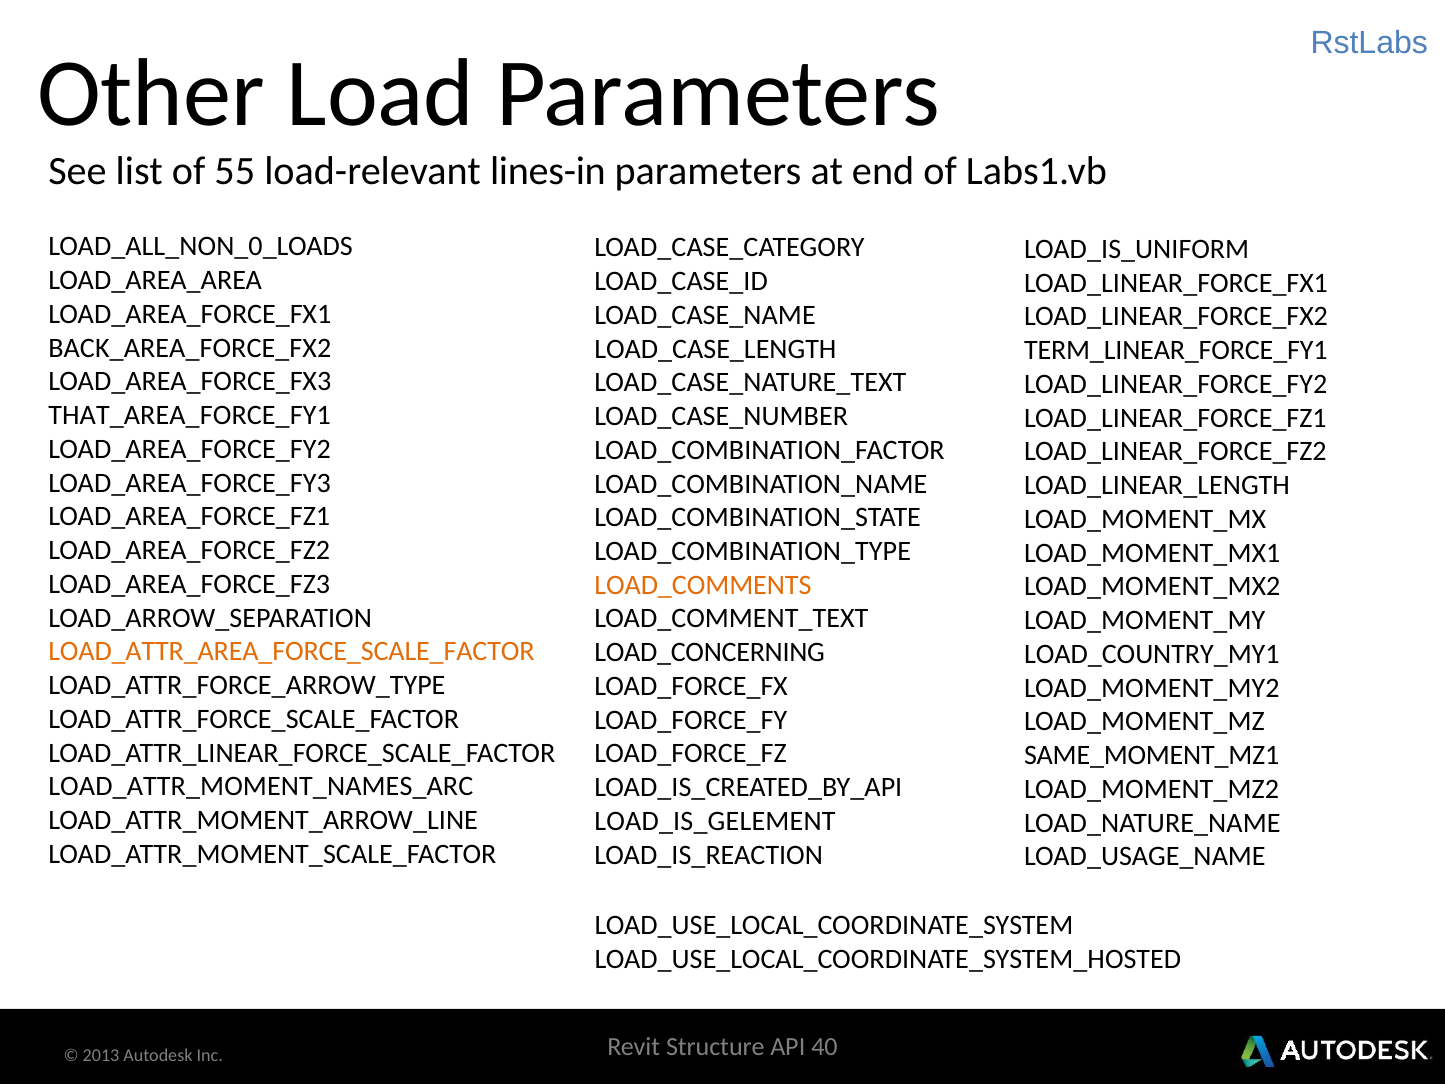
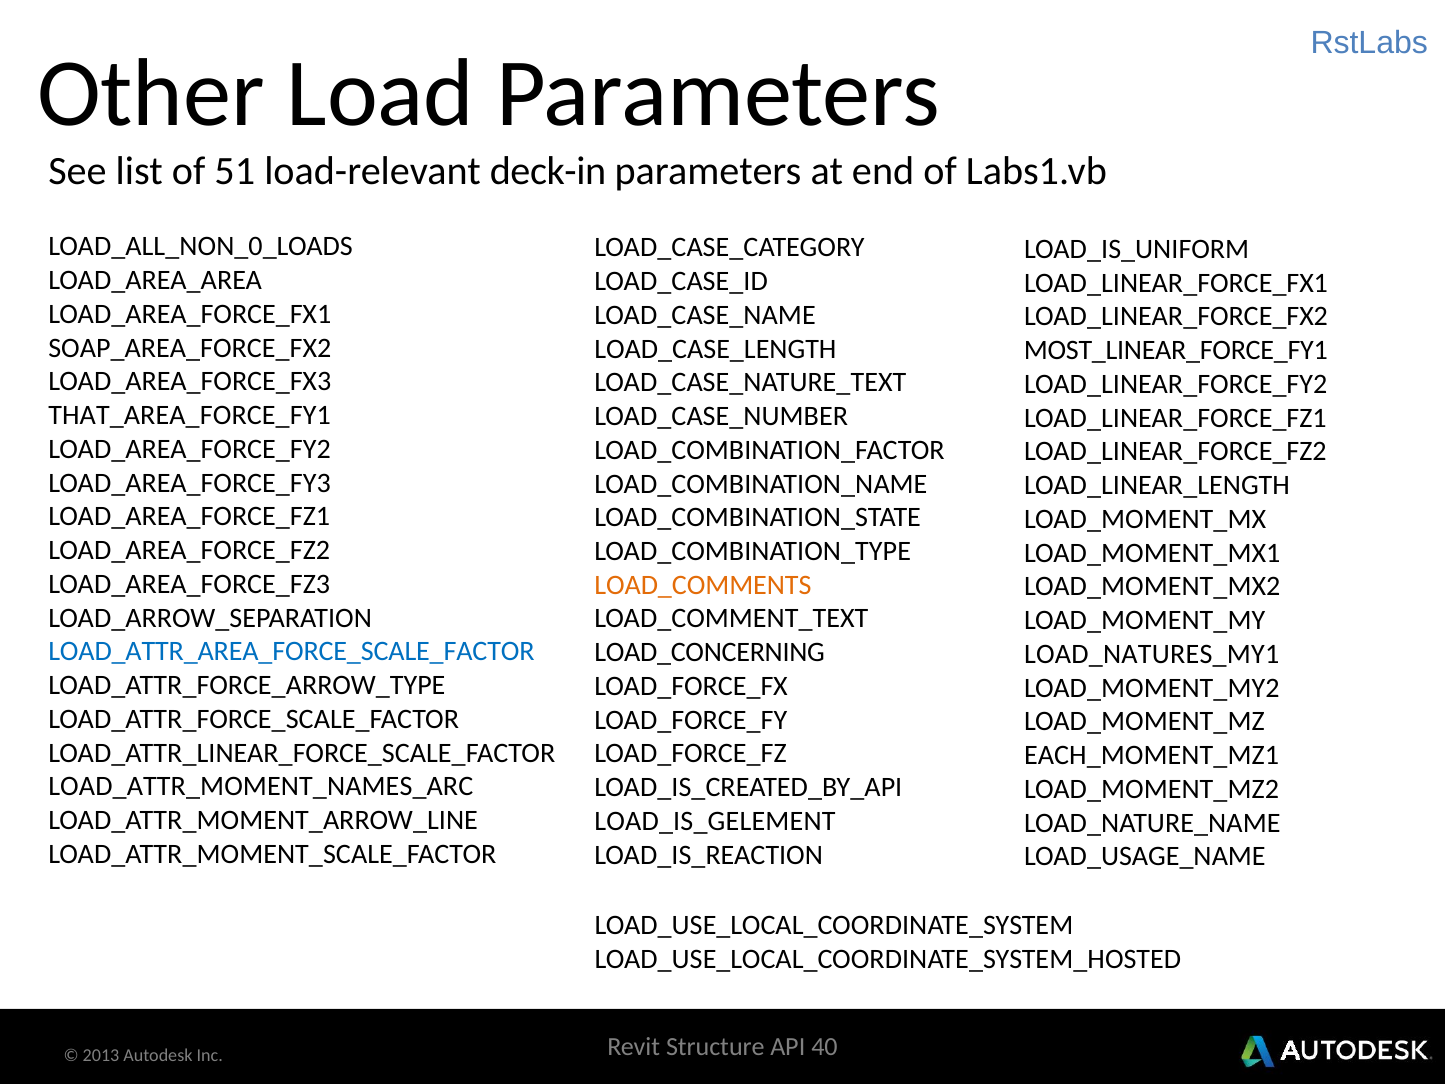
55: 55 -> 51 (235, 172)
lines-in: lines-in -> deck-in (548, 172)
BACK_AREA_FORCE_FX2: BACK_AREA_FORCE_FX2 -> SOAP_AREA_FORCE_FX2 (190, 348)
TERM_LINEAR_FORCE_FY1: TERM_LINEAR_FORCE_FY1 -> MOST_LINEAR_FORCE_FY1 (1176, 350)
LOAD_ATTR_AREA_FORCE_SCALE_FACTOR colour: orange -> blue (291, 651)
LOAD_COUNTRY_MY1: LOAD_COUNTRY_MY1 -> LOAD_NATURES_MY1 (1152, 654)
SAME_MOMENT_MZ1: SAME_MOMENT_MZ1 -> EACH_MOMENT_MZ1 (1152, 755)
